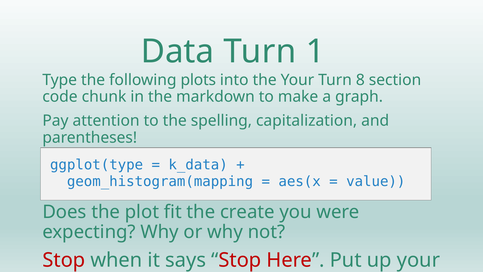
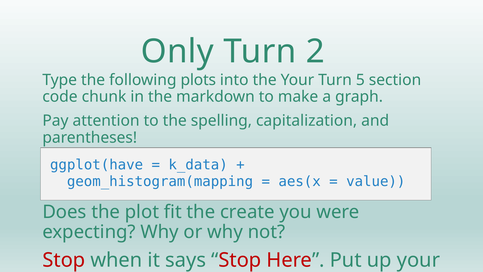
Data: Data -> Only (177, 51)
1: 1 -> 2 (315, 51)
8: 8 -> 5 (360, 80)
ggplot(type: ggplot(type -> ggplot(have (97, 164)
